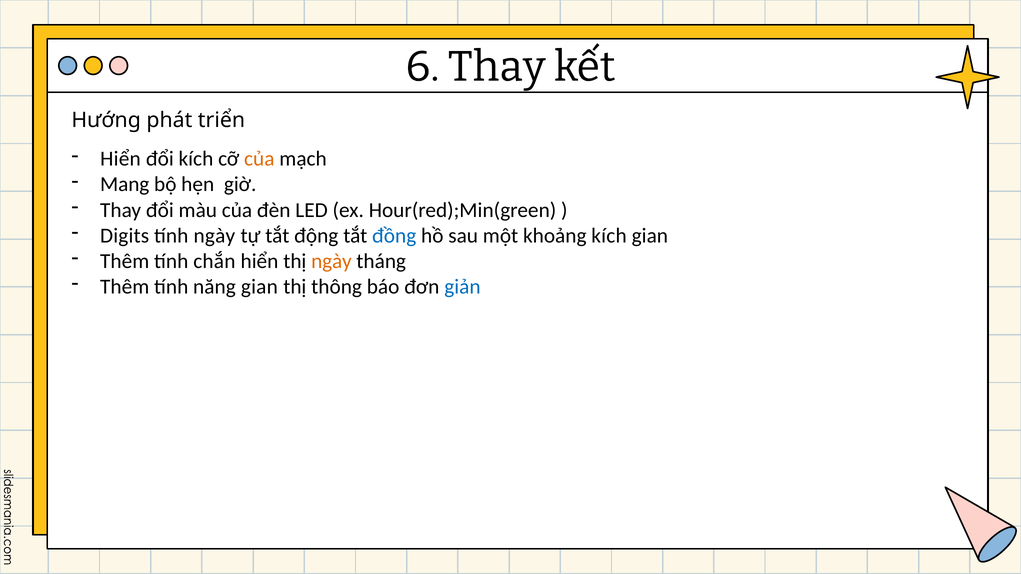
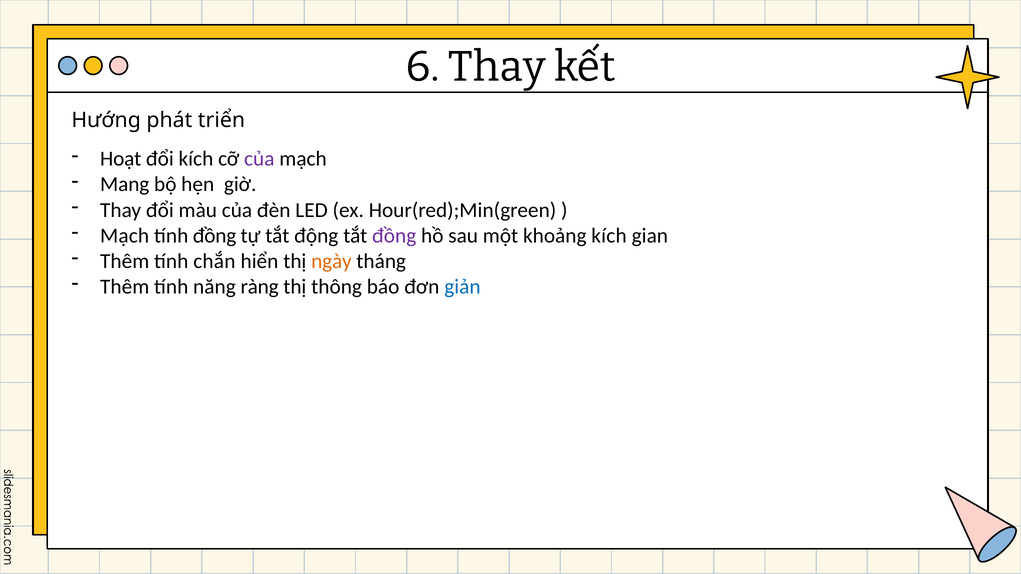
Hiển: Hiển -> Hoạt (121, 159)
của colour: orange -> purple (259, 159)
Digits: Digits -> Mạch (125, 236)
tính ngày: ngày -> đồng (215, 236)
đồng colour: blue -> purple (394, 236)
năng gian: gian -> ràng (260, 287)
